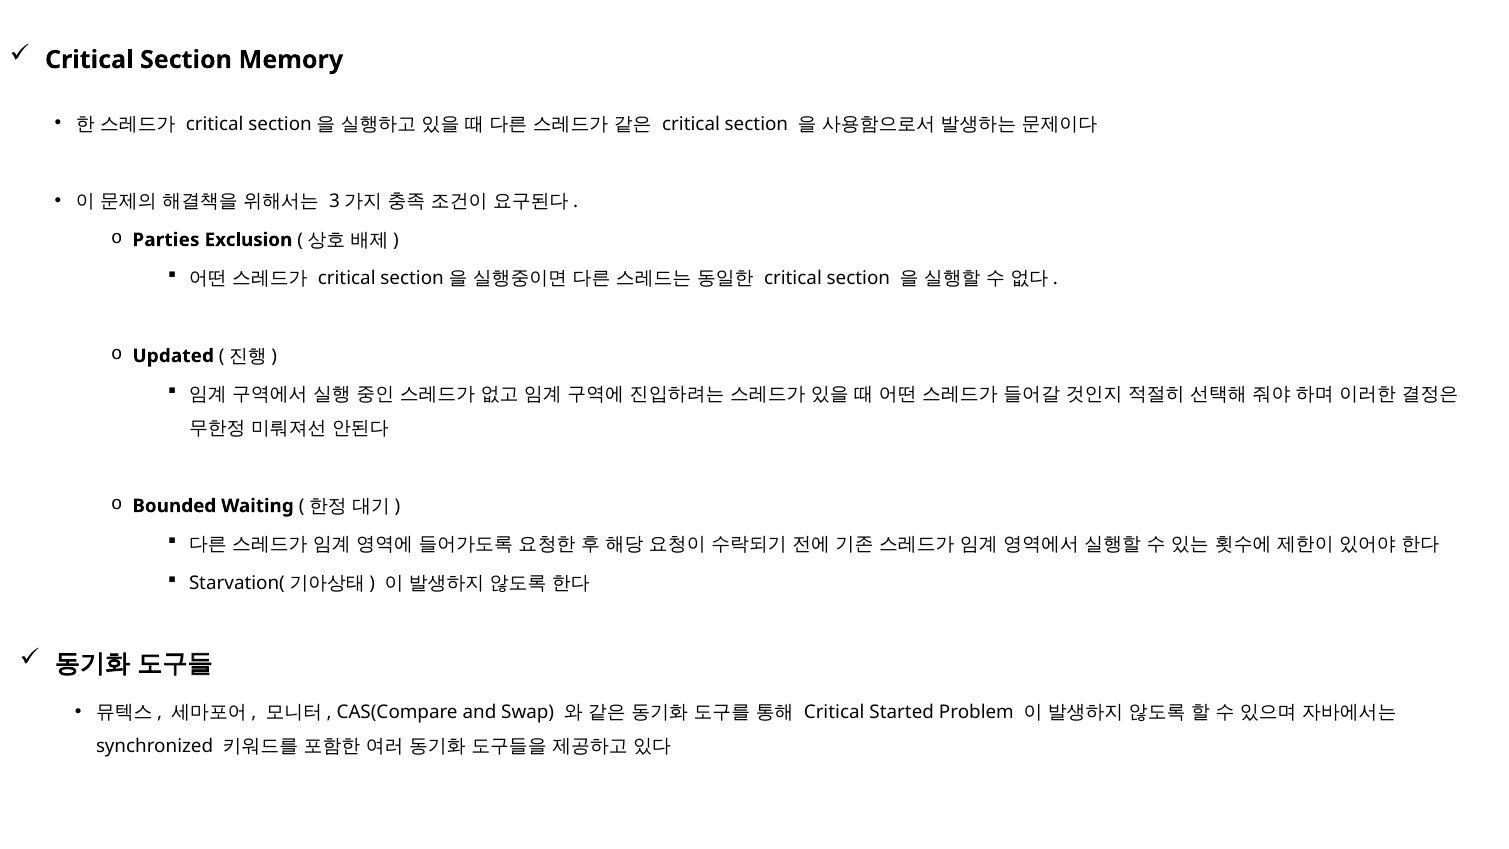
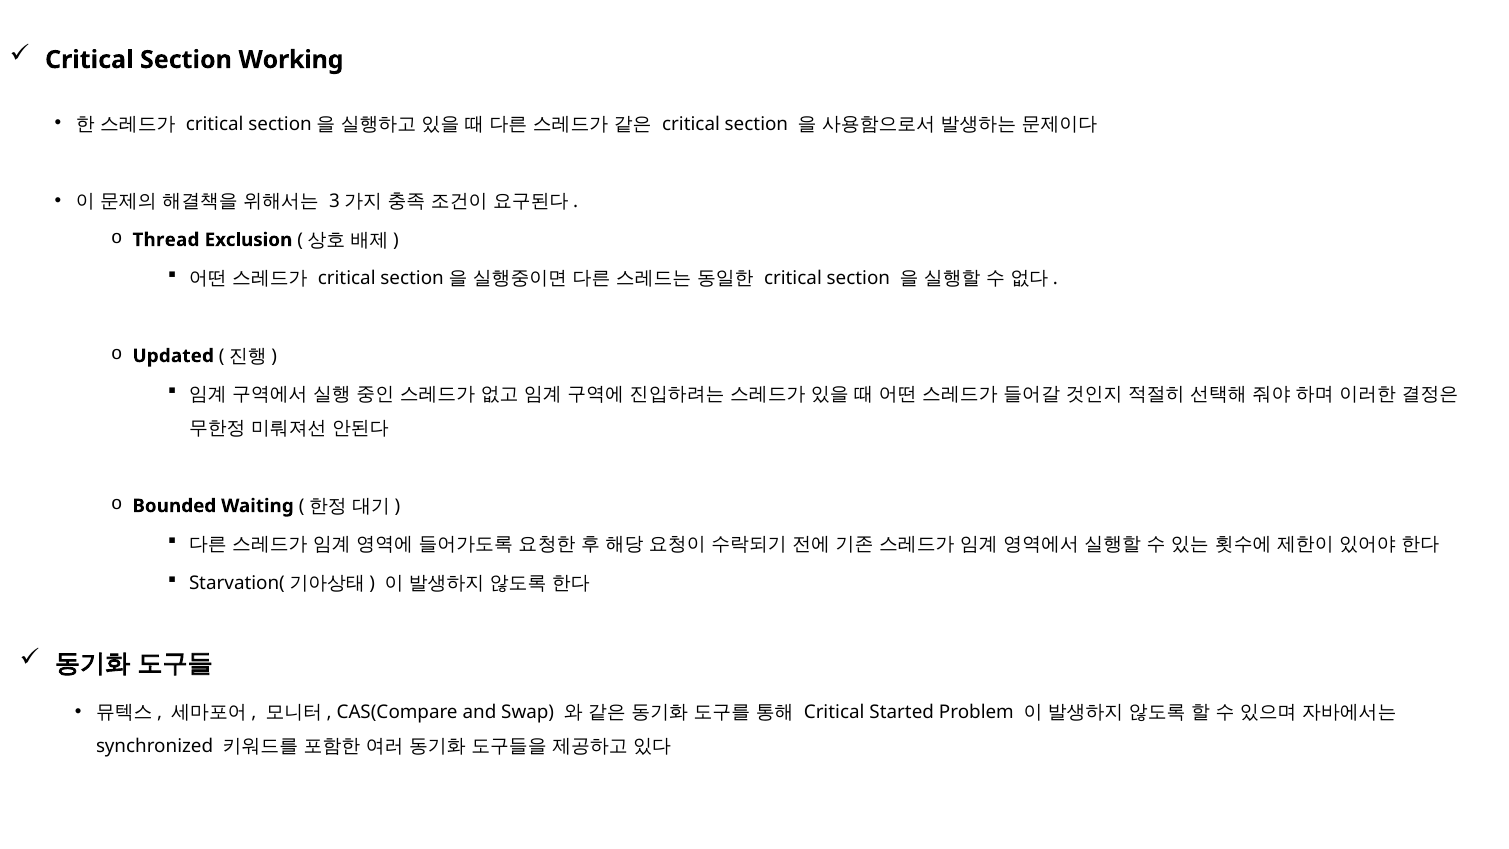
Memory: Memory -> Working (291, 60)
Parties: Parties -> Thread (166, 240)
